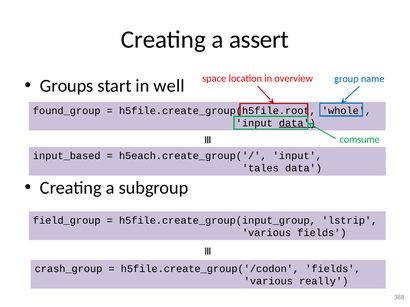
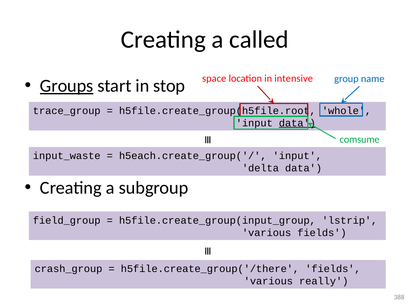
assert: assert -> called (259, 40)
overview: overview -> intensive (294, 79)
Groups underline: none -> present (67, 86)
well: well -> stop (169, 86)
found_group: found_group -> trace_group (67, 111)
input_based: input_based -> input_waste (67, 156)
tales: tales -> delta (260, 168)
h5file.create_group('/codon: h5file.create_group('/codon -> h5file.create_group('/there (210, 269)
